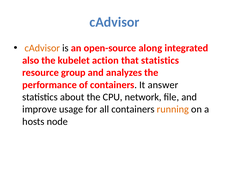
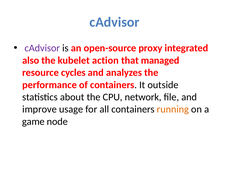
cAdvisor colour: orange -> purple (42, 48)
along: along -> proxy (150, 48)
that statistics: statistics -> managed (160, 60)
group: group -> cycles (73, 72)
answer: answer -> outside (163, 85)
hosts: hosts -> game (33, 121)
